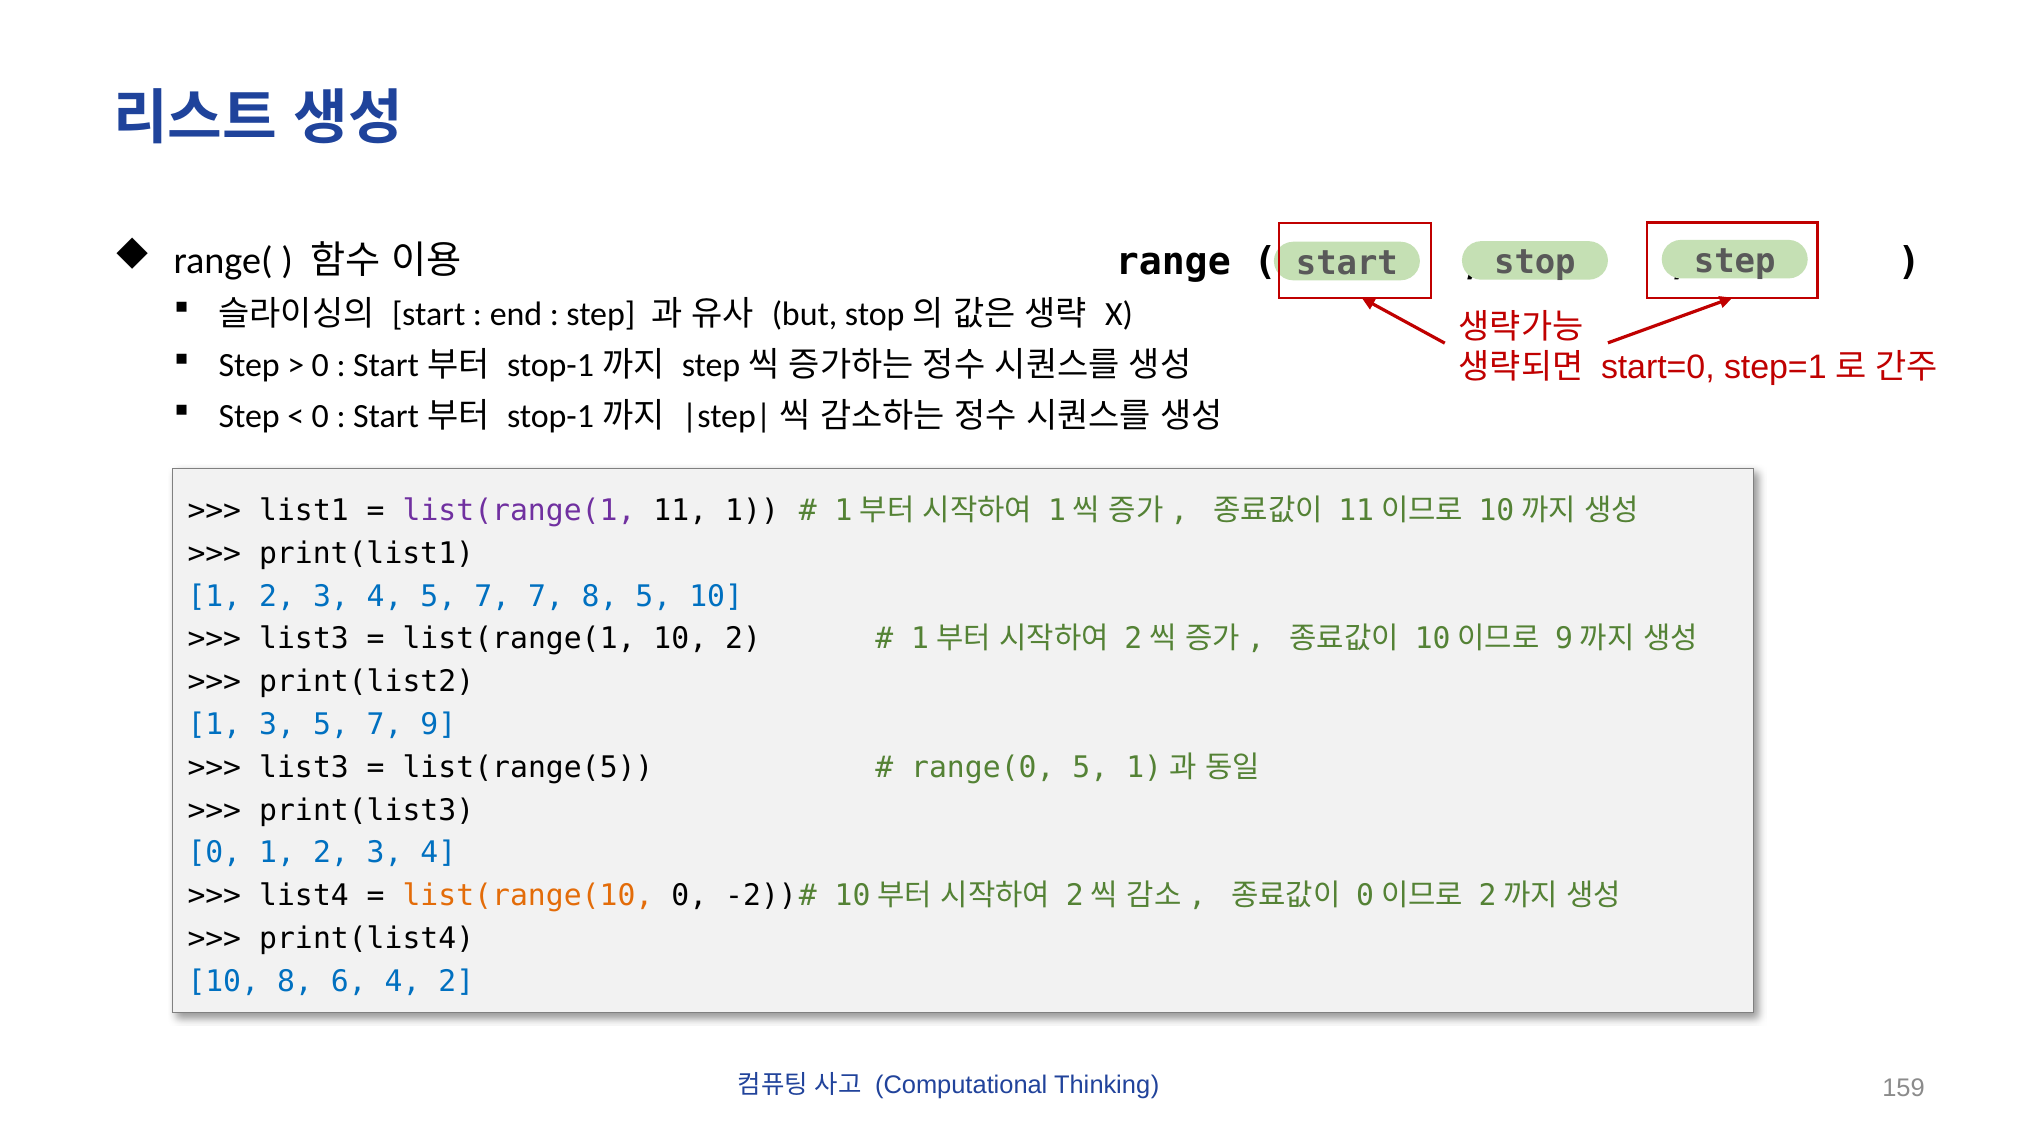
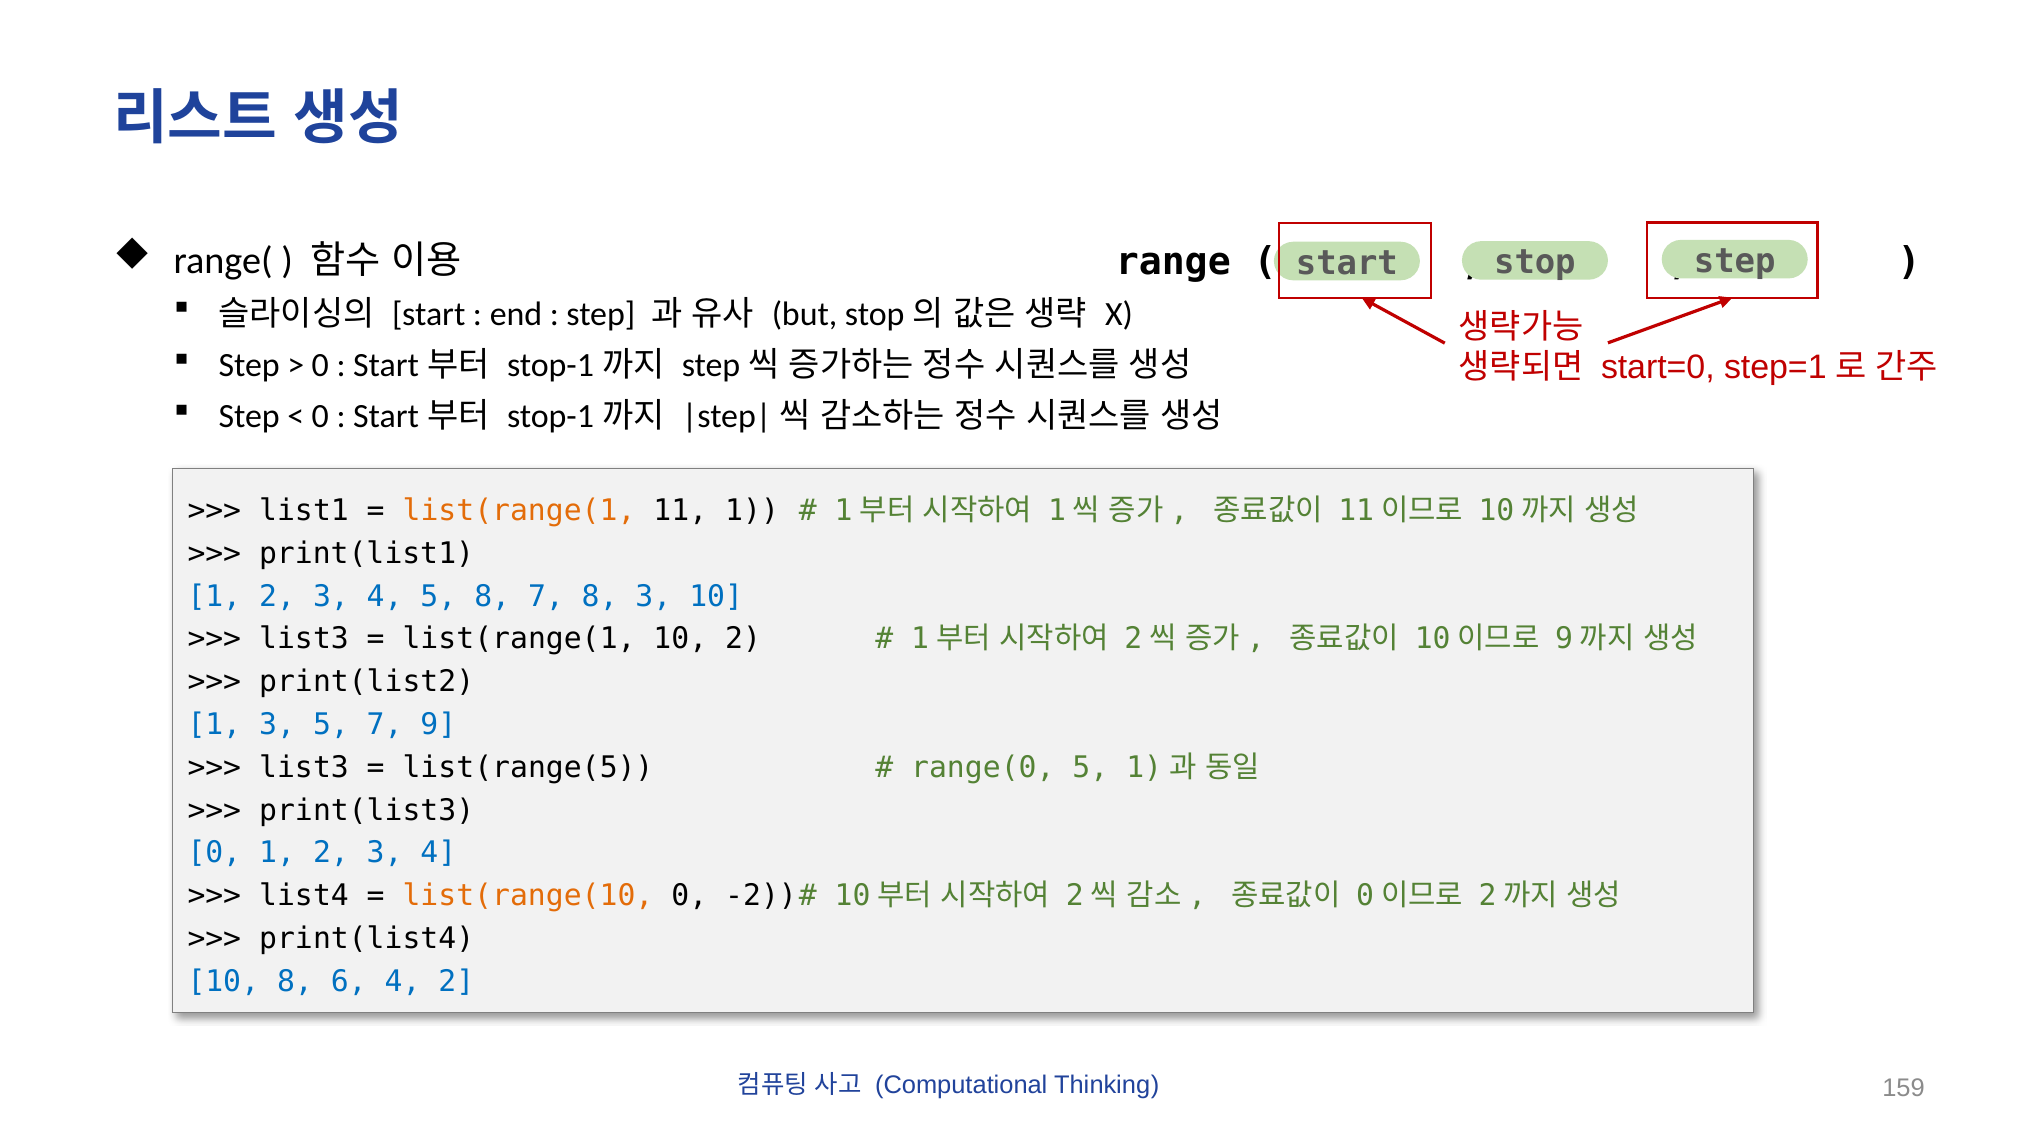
list(range(1 colour: purple -> orange (519, 511)
4 5 7: 7 -> 8 (492, 597)
8 5: 5 -> 3 (653, 597)
